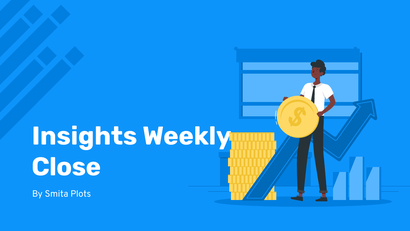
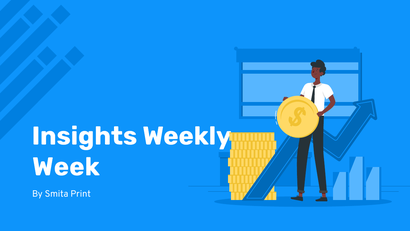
Close: Close -> Week (66, 167)
Plots: Plots -> Print (81, 194)
